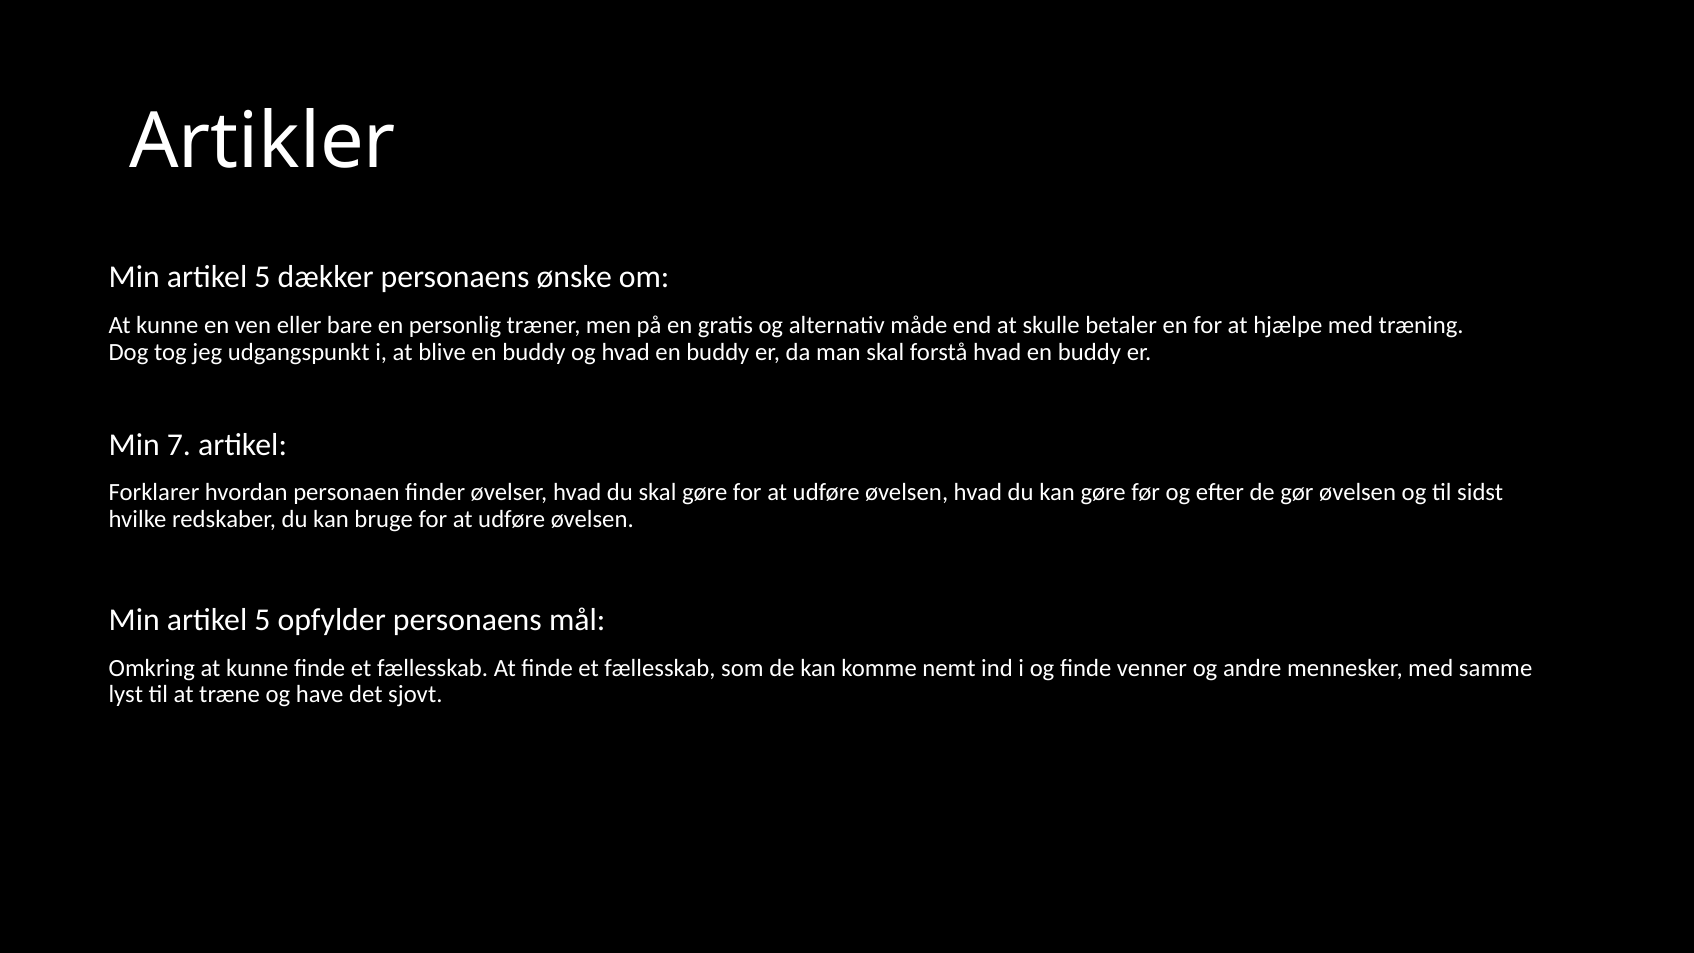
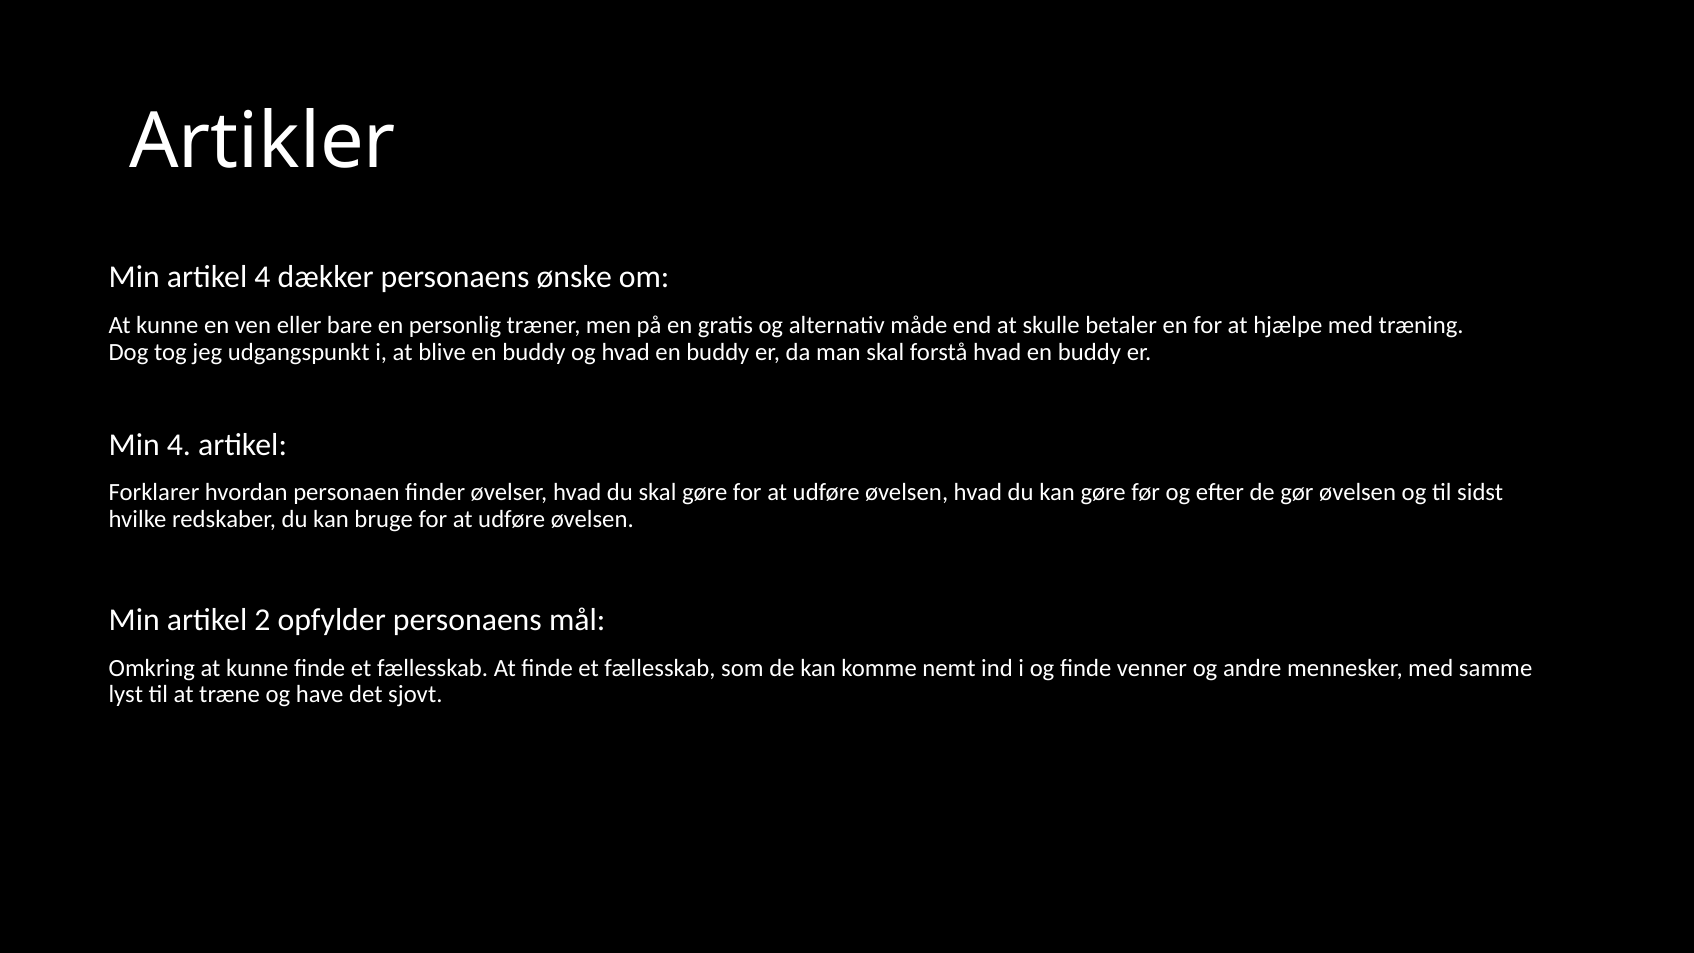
5: 5 -> 4 (262, 277)
Min 7: 7 -> 4 (179, 444)
5: 5 -> 2 (262, 620)
